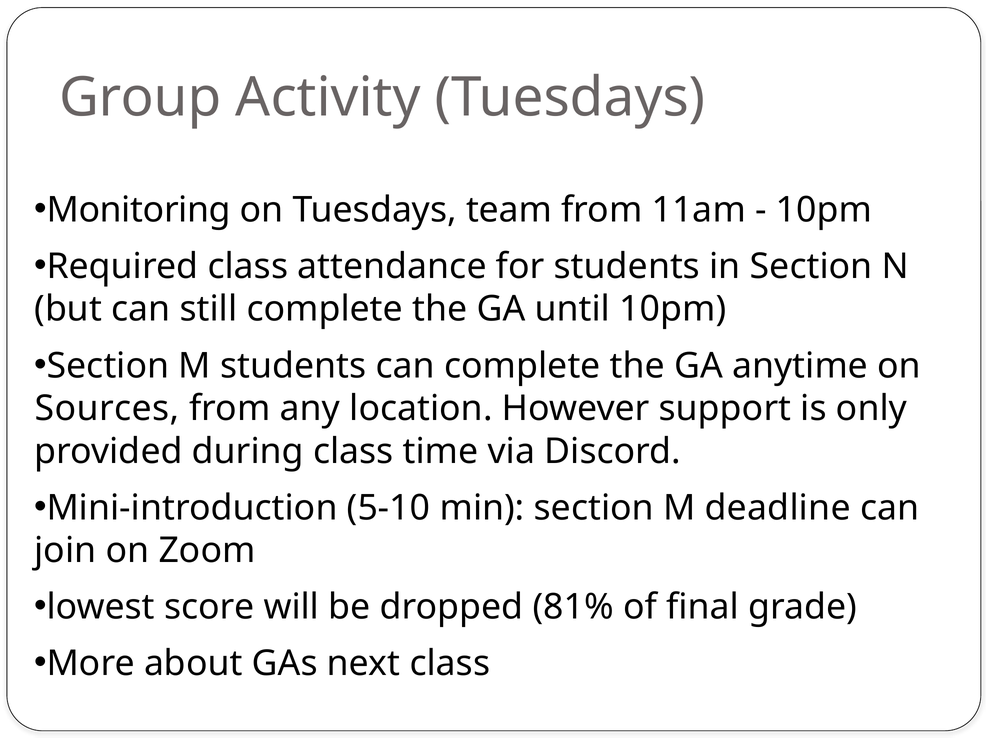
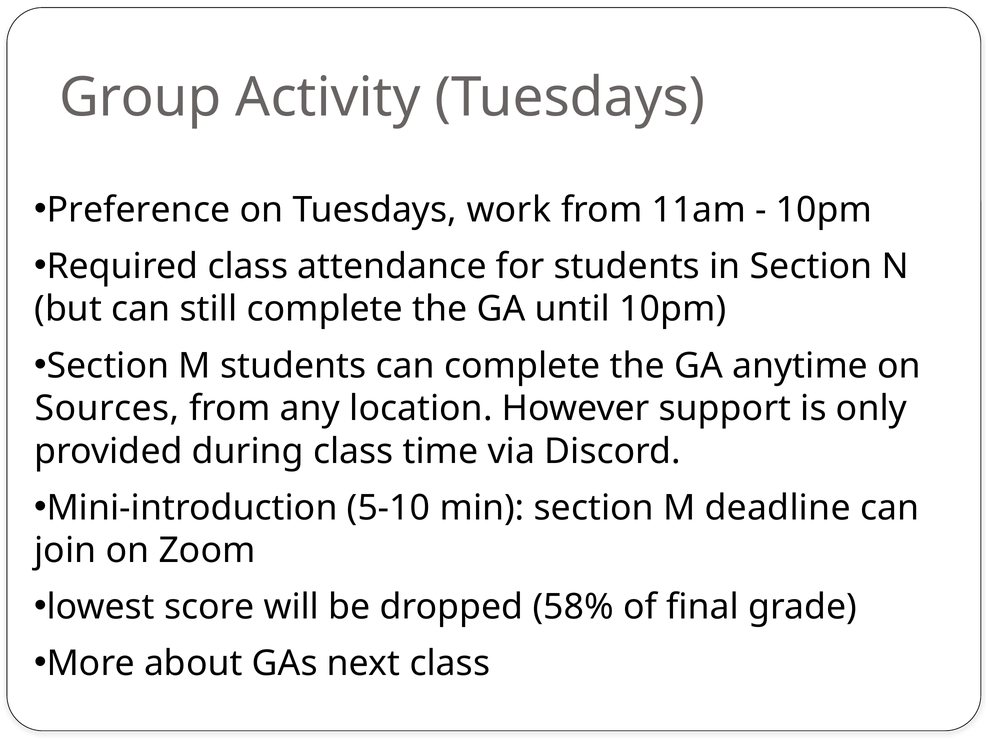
Monitoring: Monitoring -> Preference (139, 210)
team: team -> work (509, 210)
81%: 81% -> 58% (573, 607)
